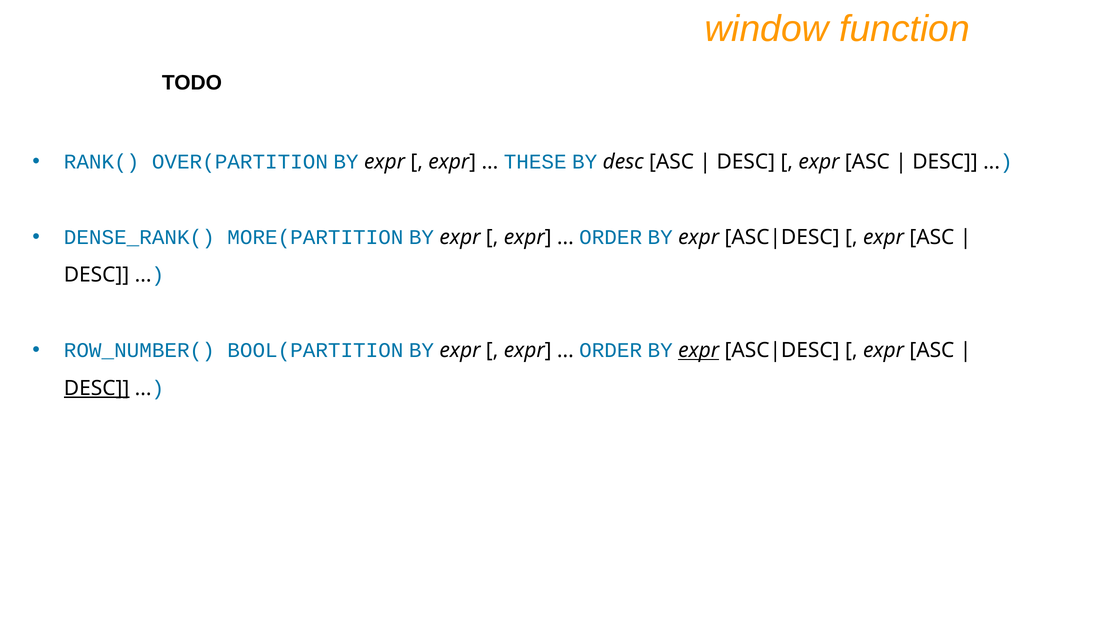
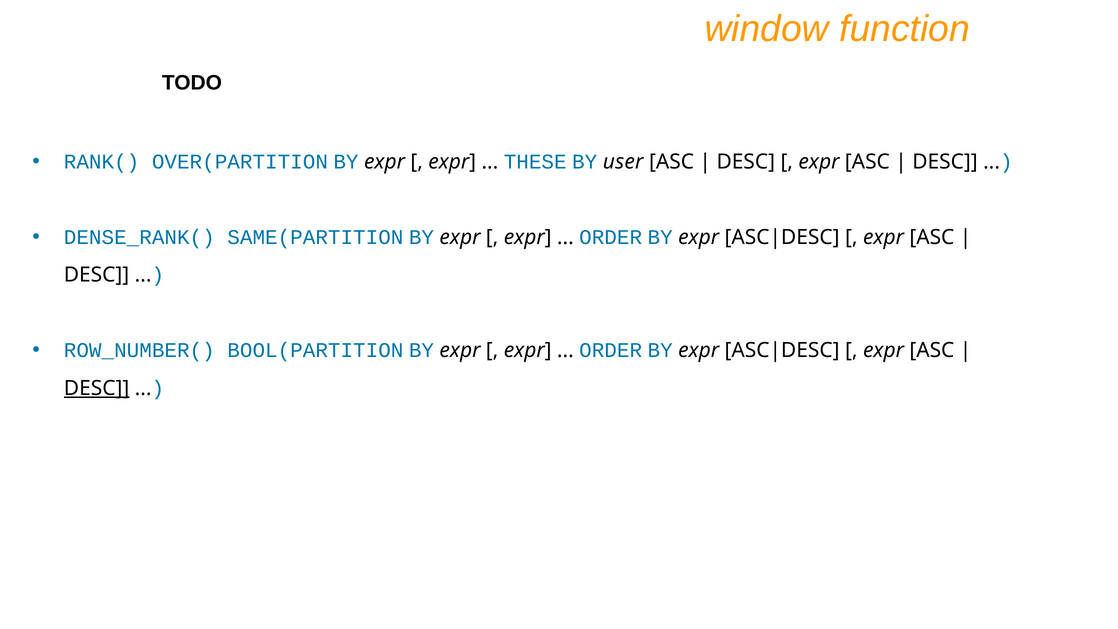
BY desc: desc -> user (623, 162)
MORE(PARTITION: MORE(PARTITION -> SAME(PARTITION (315, 237)
expr underline: present -> none (699, 350)
